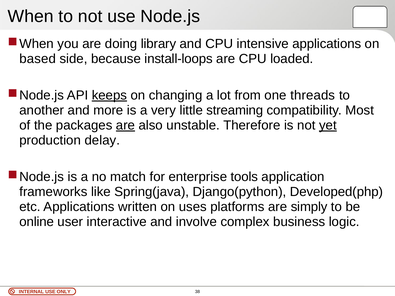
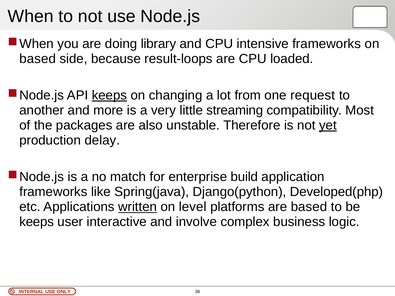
intensive applications: applications -> frameworks (327, 44)
install-loops: install-loops -> result-loops (179, 59)
threads: threads -> request (313, 95)
are underline: present -> none (125, 125)
tools: tools -> build (244, 177)
written underline: none -> present (138, 207)
uses: uses -> level (193, 207)
are simply: simply -> based (309, 207)
online: online -> keeps (37, 222)
